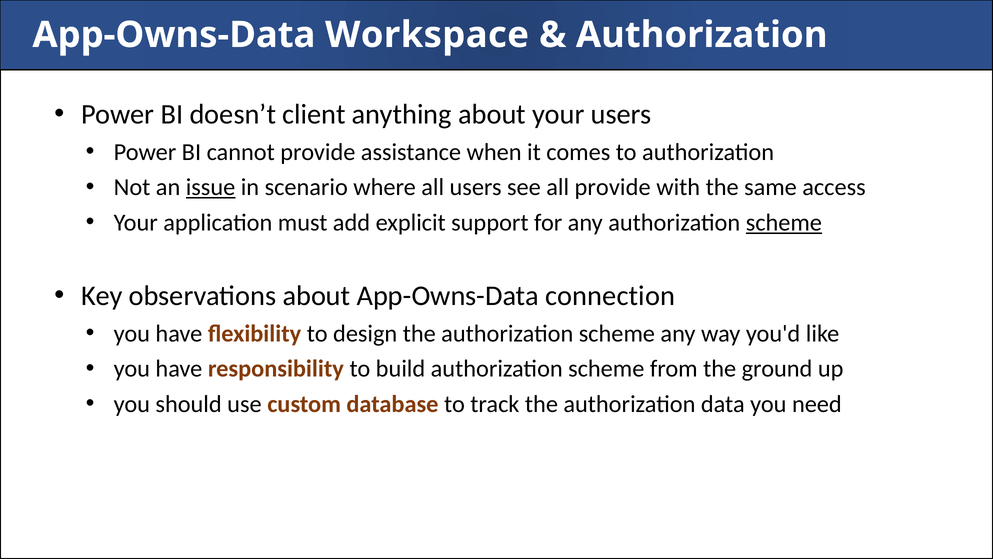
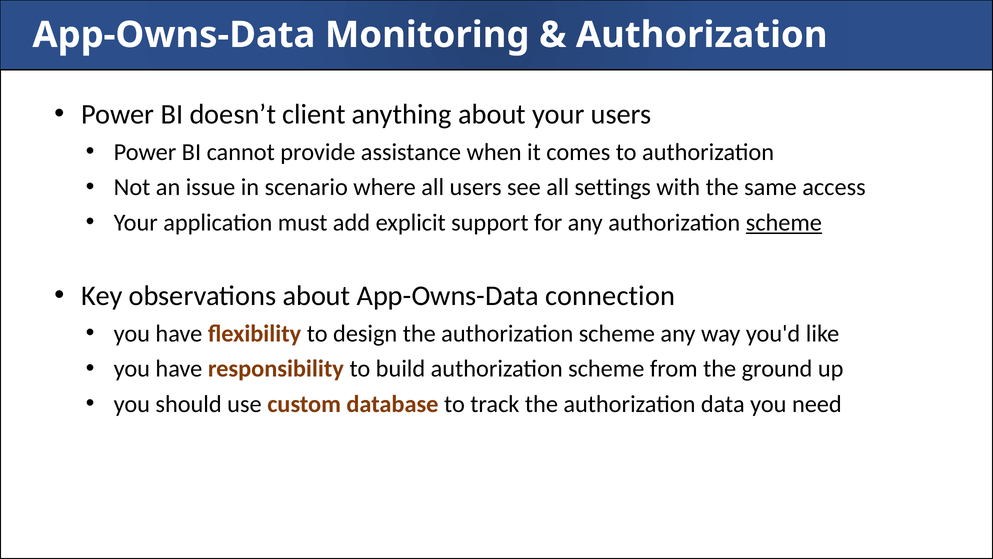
Workspace: Workspace -> Monitoring (427, 35)
issue underline: present -> none (211, 187)
all provide: provide -> settings (613, 187)
